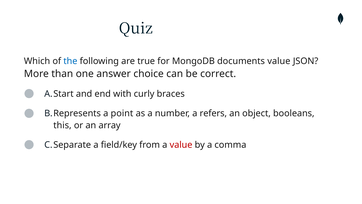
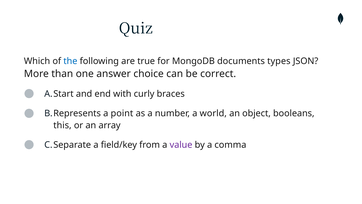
documents value: value -> types (279, 61)
refers: refers -> world (213, 113)
value colour: red -> purple (181, 145)
